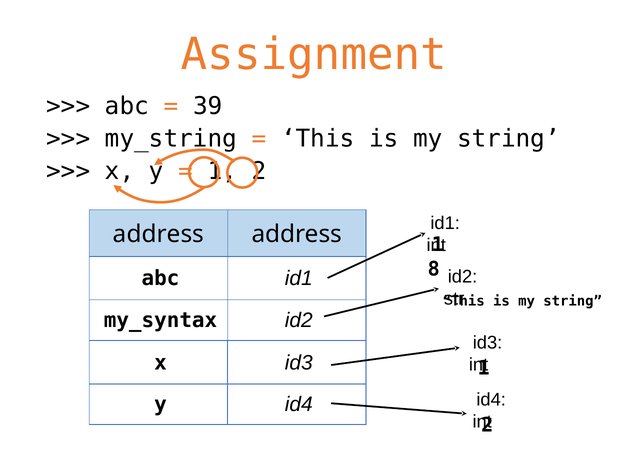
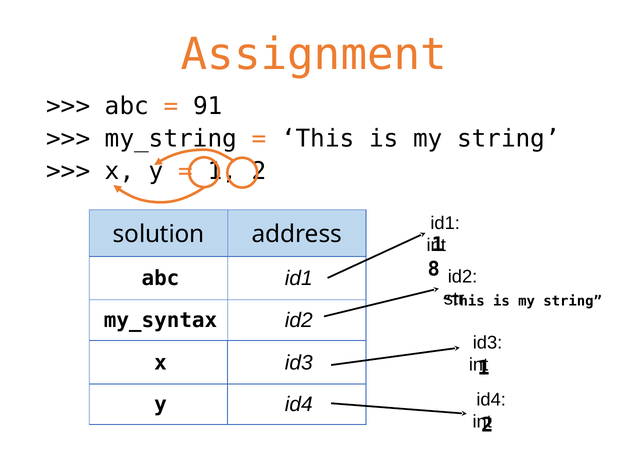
39: 39 -> 91 (208, 106)
address: address -> solution (159, 234)
